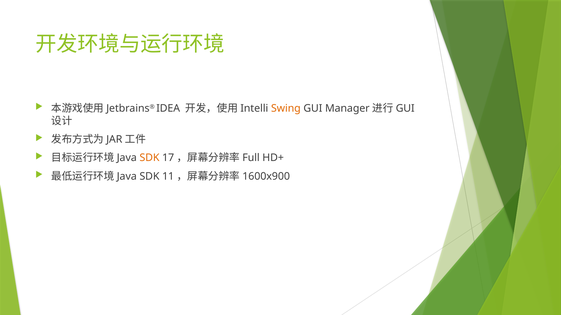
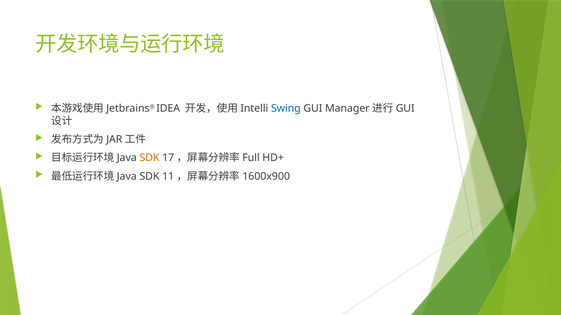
Swing colour: orange -> blue (286, 109)
